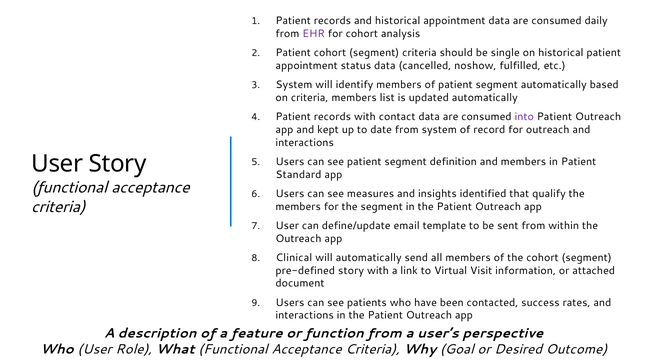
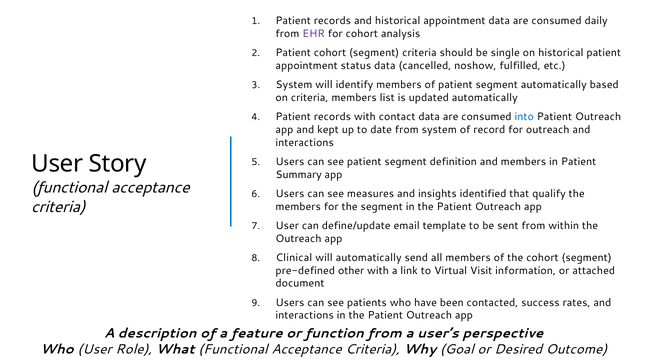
into colour: purple -> blue (524, 117)
Standard: Standard -> Summary (299, 175)
pre-defined story: story -> other (351, 271)
